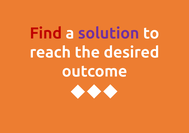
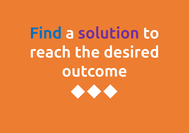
Find colour: red -> blue (46, 33)
